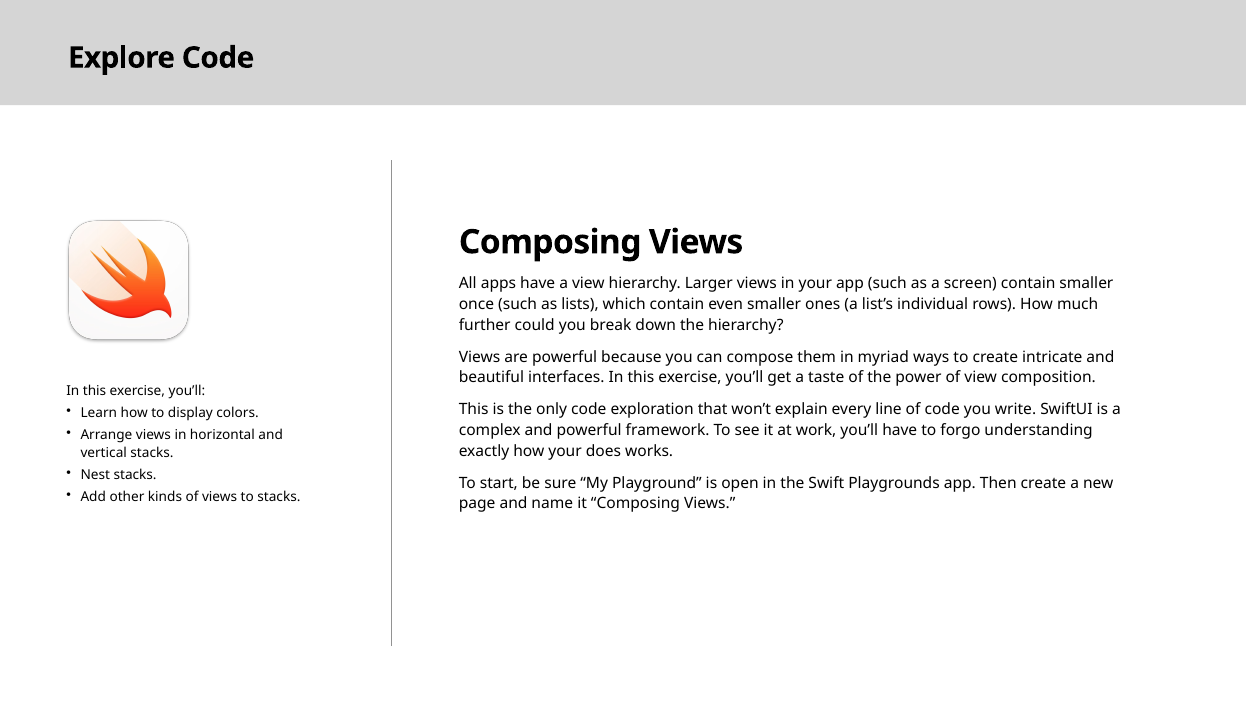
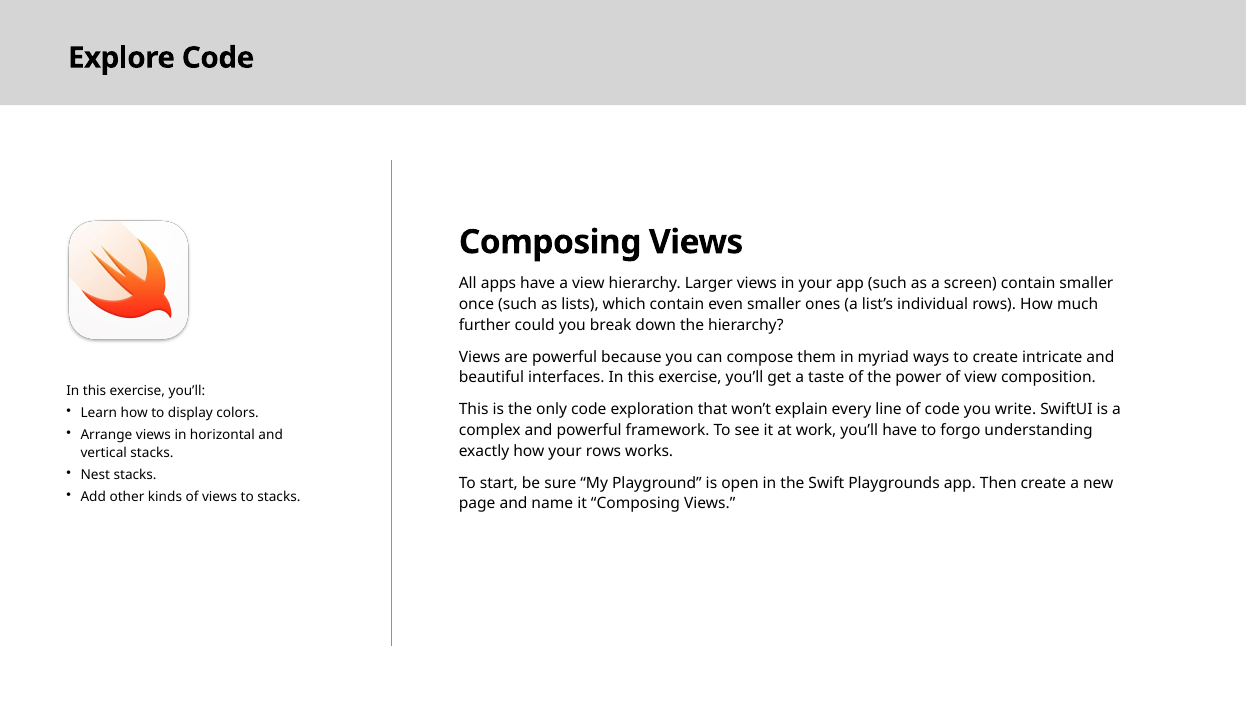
your does: does -> rows (603, 451)
